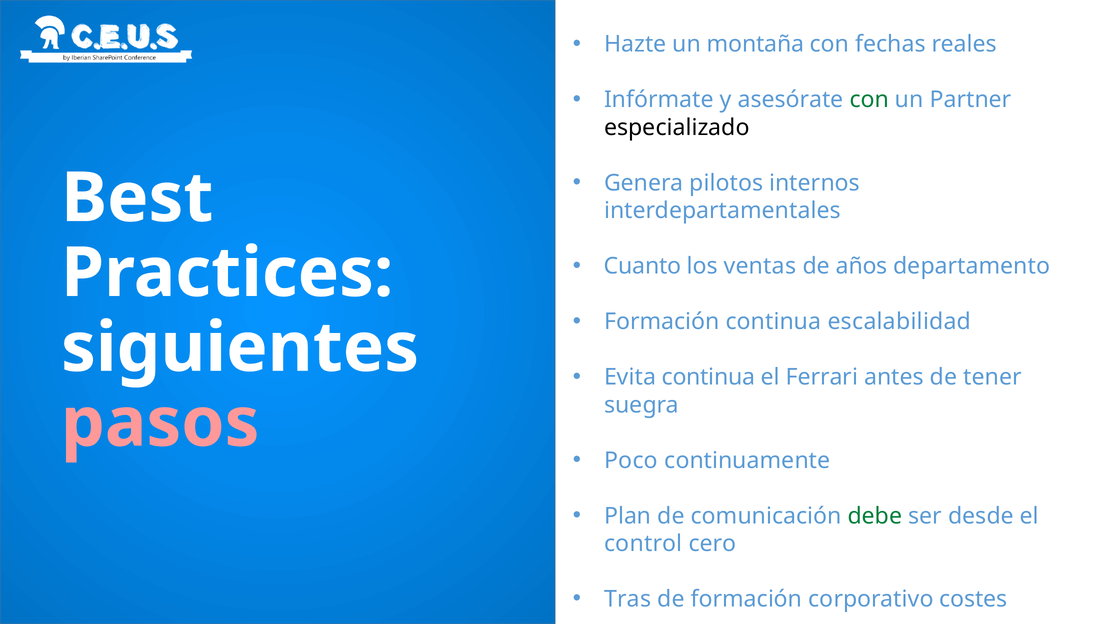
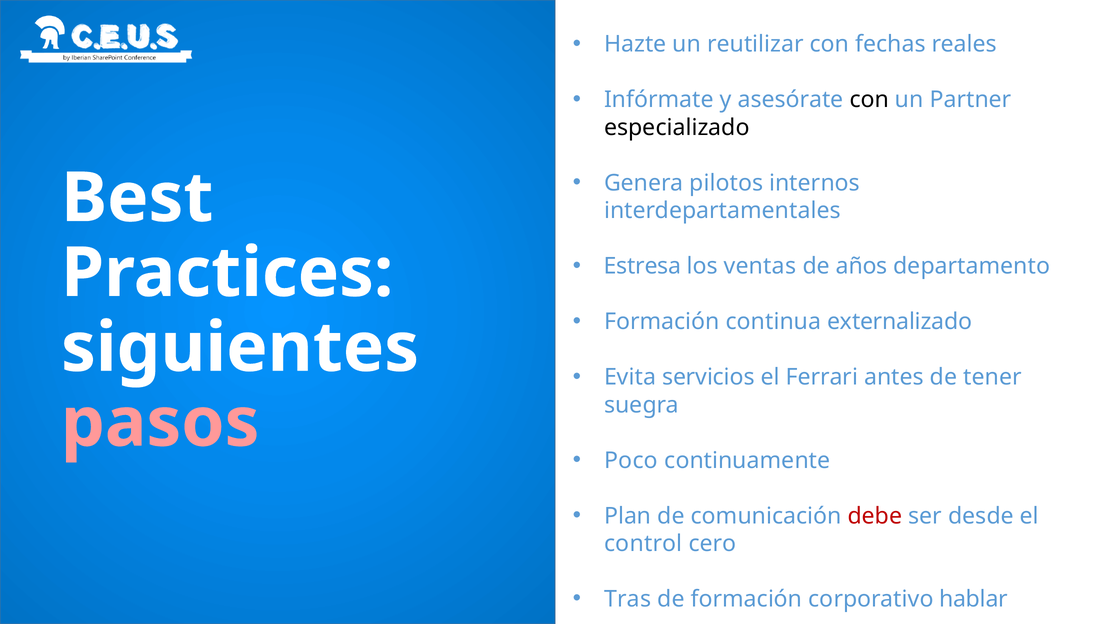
montaña: montaña -> reutilizar (755, 44)
con colour: green -> black (869, 100)
Cuanto: Cuanto -> Estresa (642, 266)
escalabilidad: escalabilidad -> externalizado (900, 322)
Evita continua: continua -> servicios (708, 377)
debe colour: green -> red (875, 516)
costes: costes -> hablar (973, 599)
